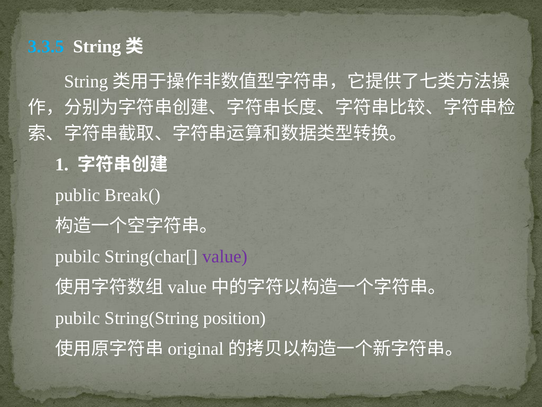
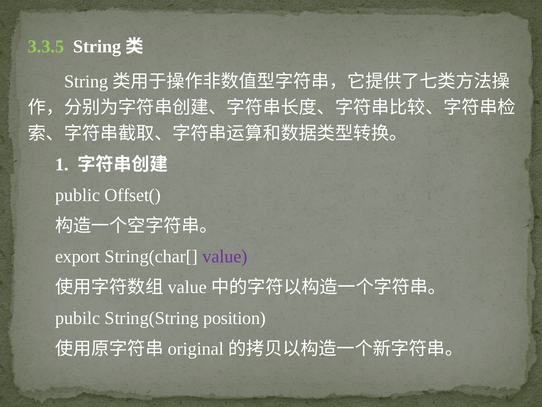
3.3.5 colour: light blue -> light green (46, 46)
Break(: Break( -> Offset( (133, 195)
pubilc: pubilc -> export (78, 256)
